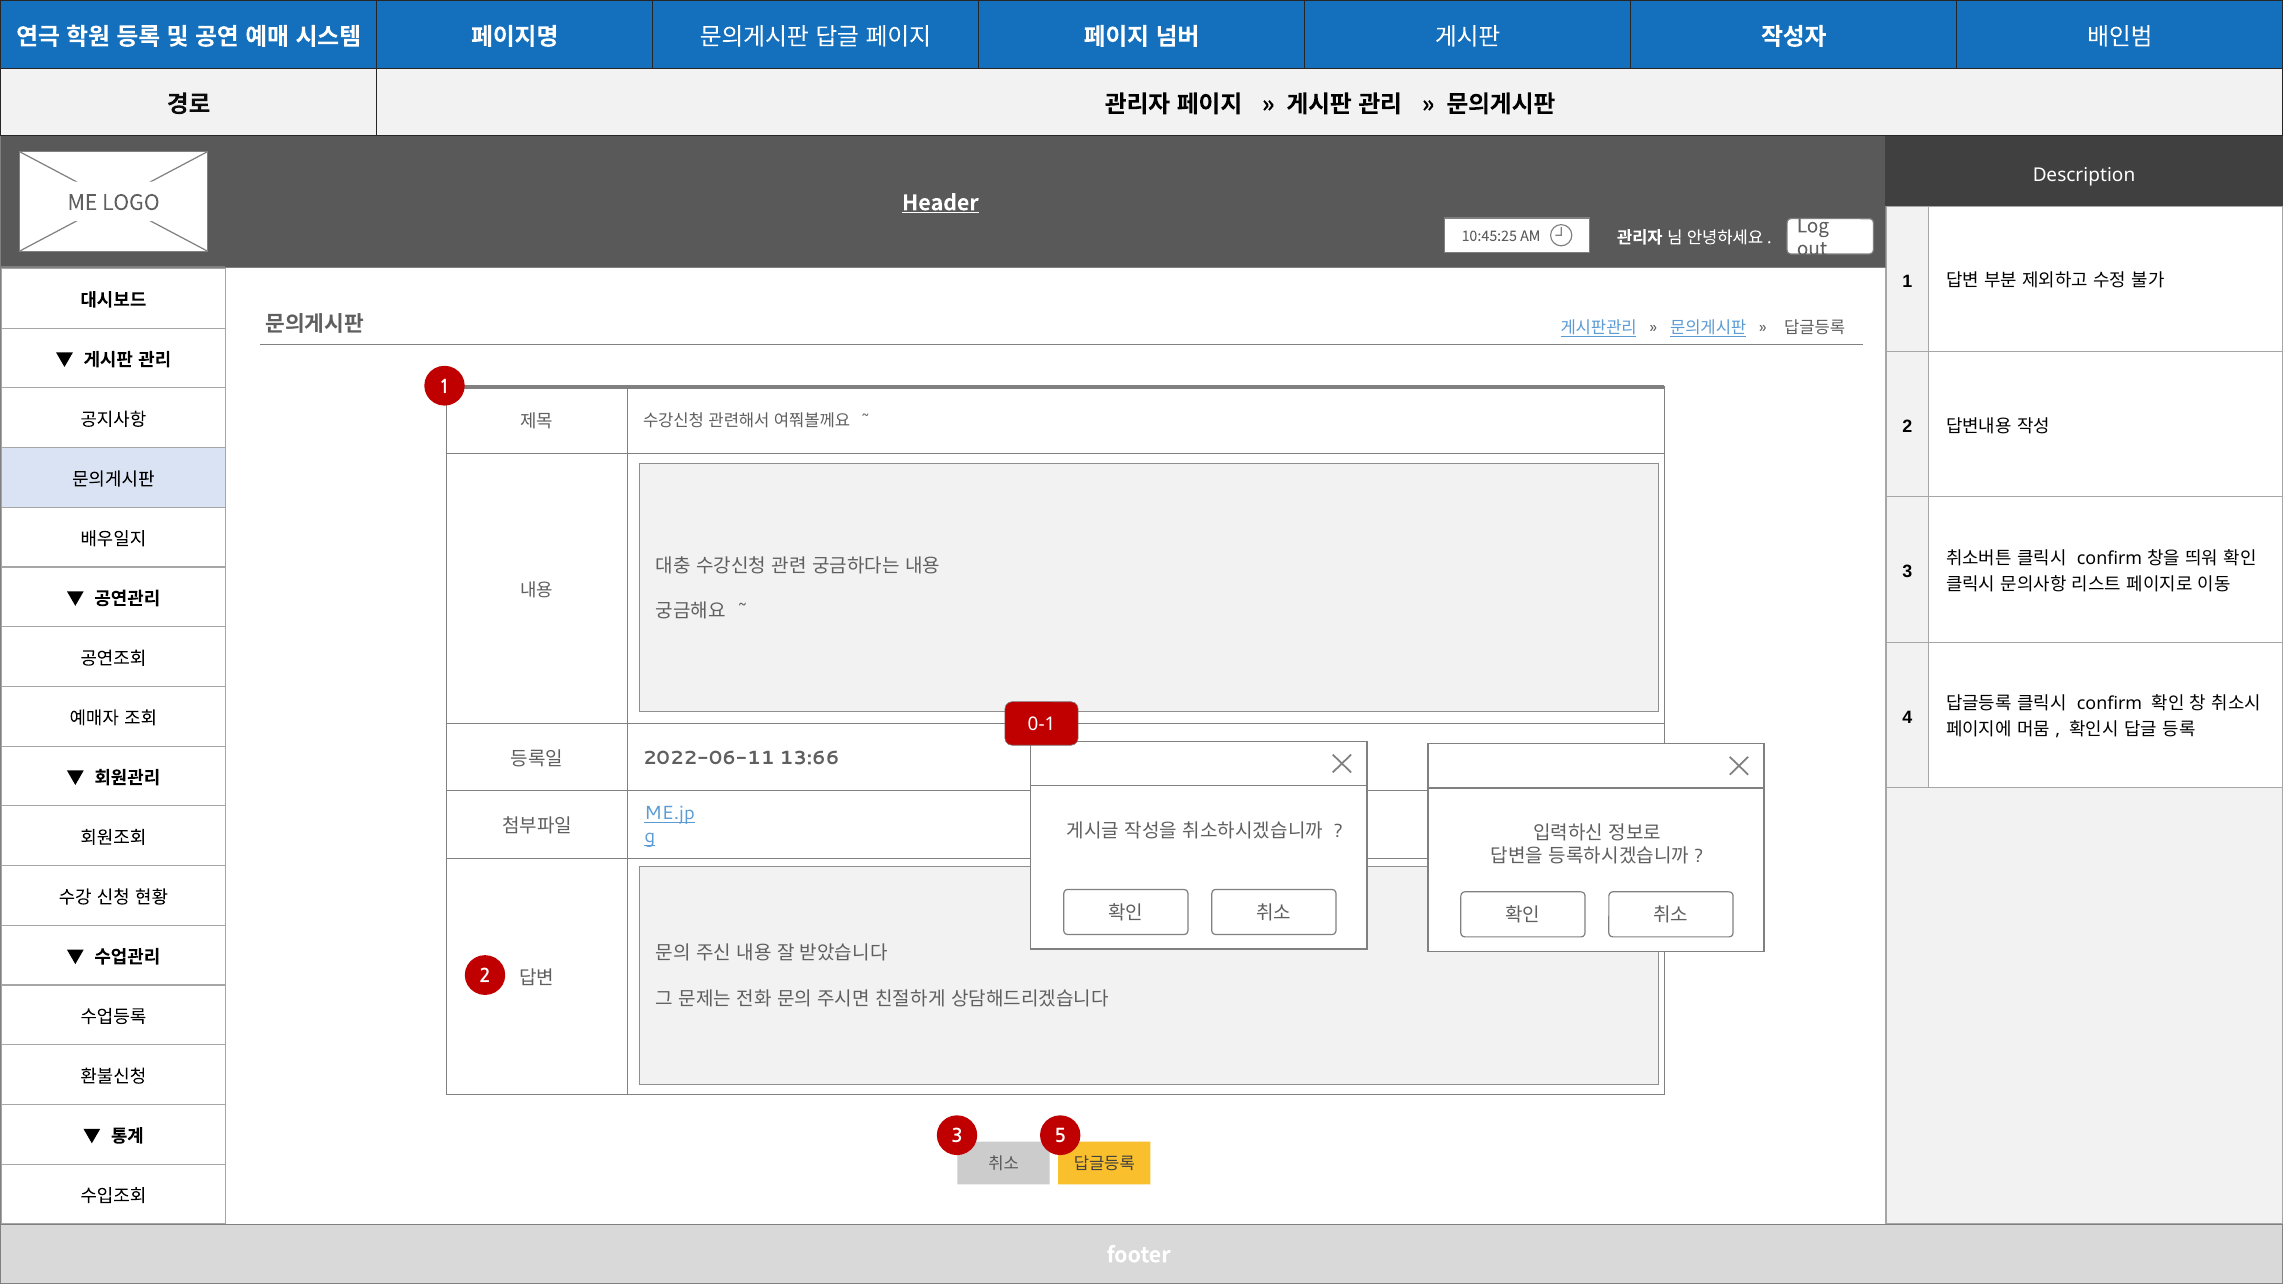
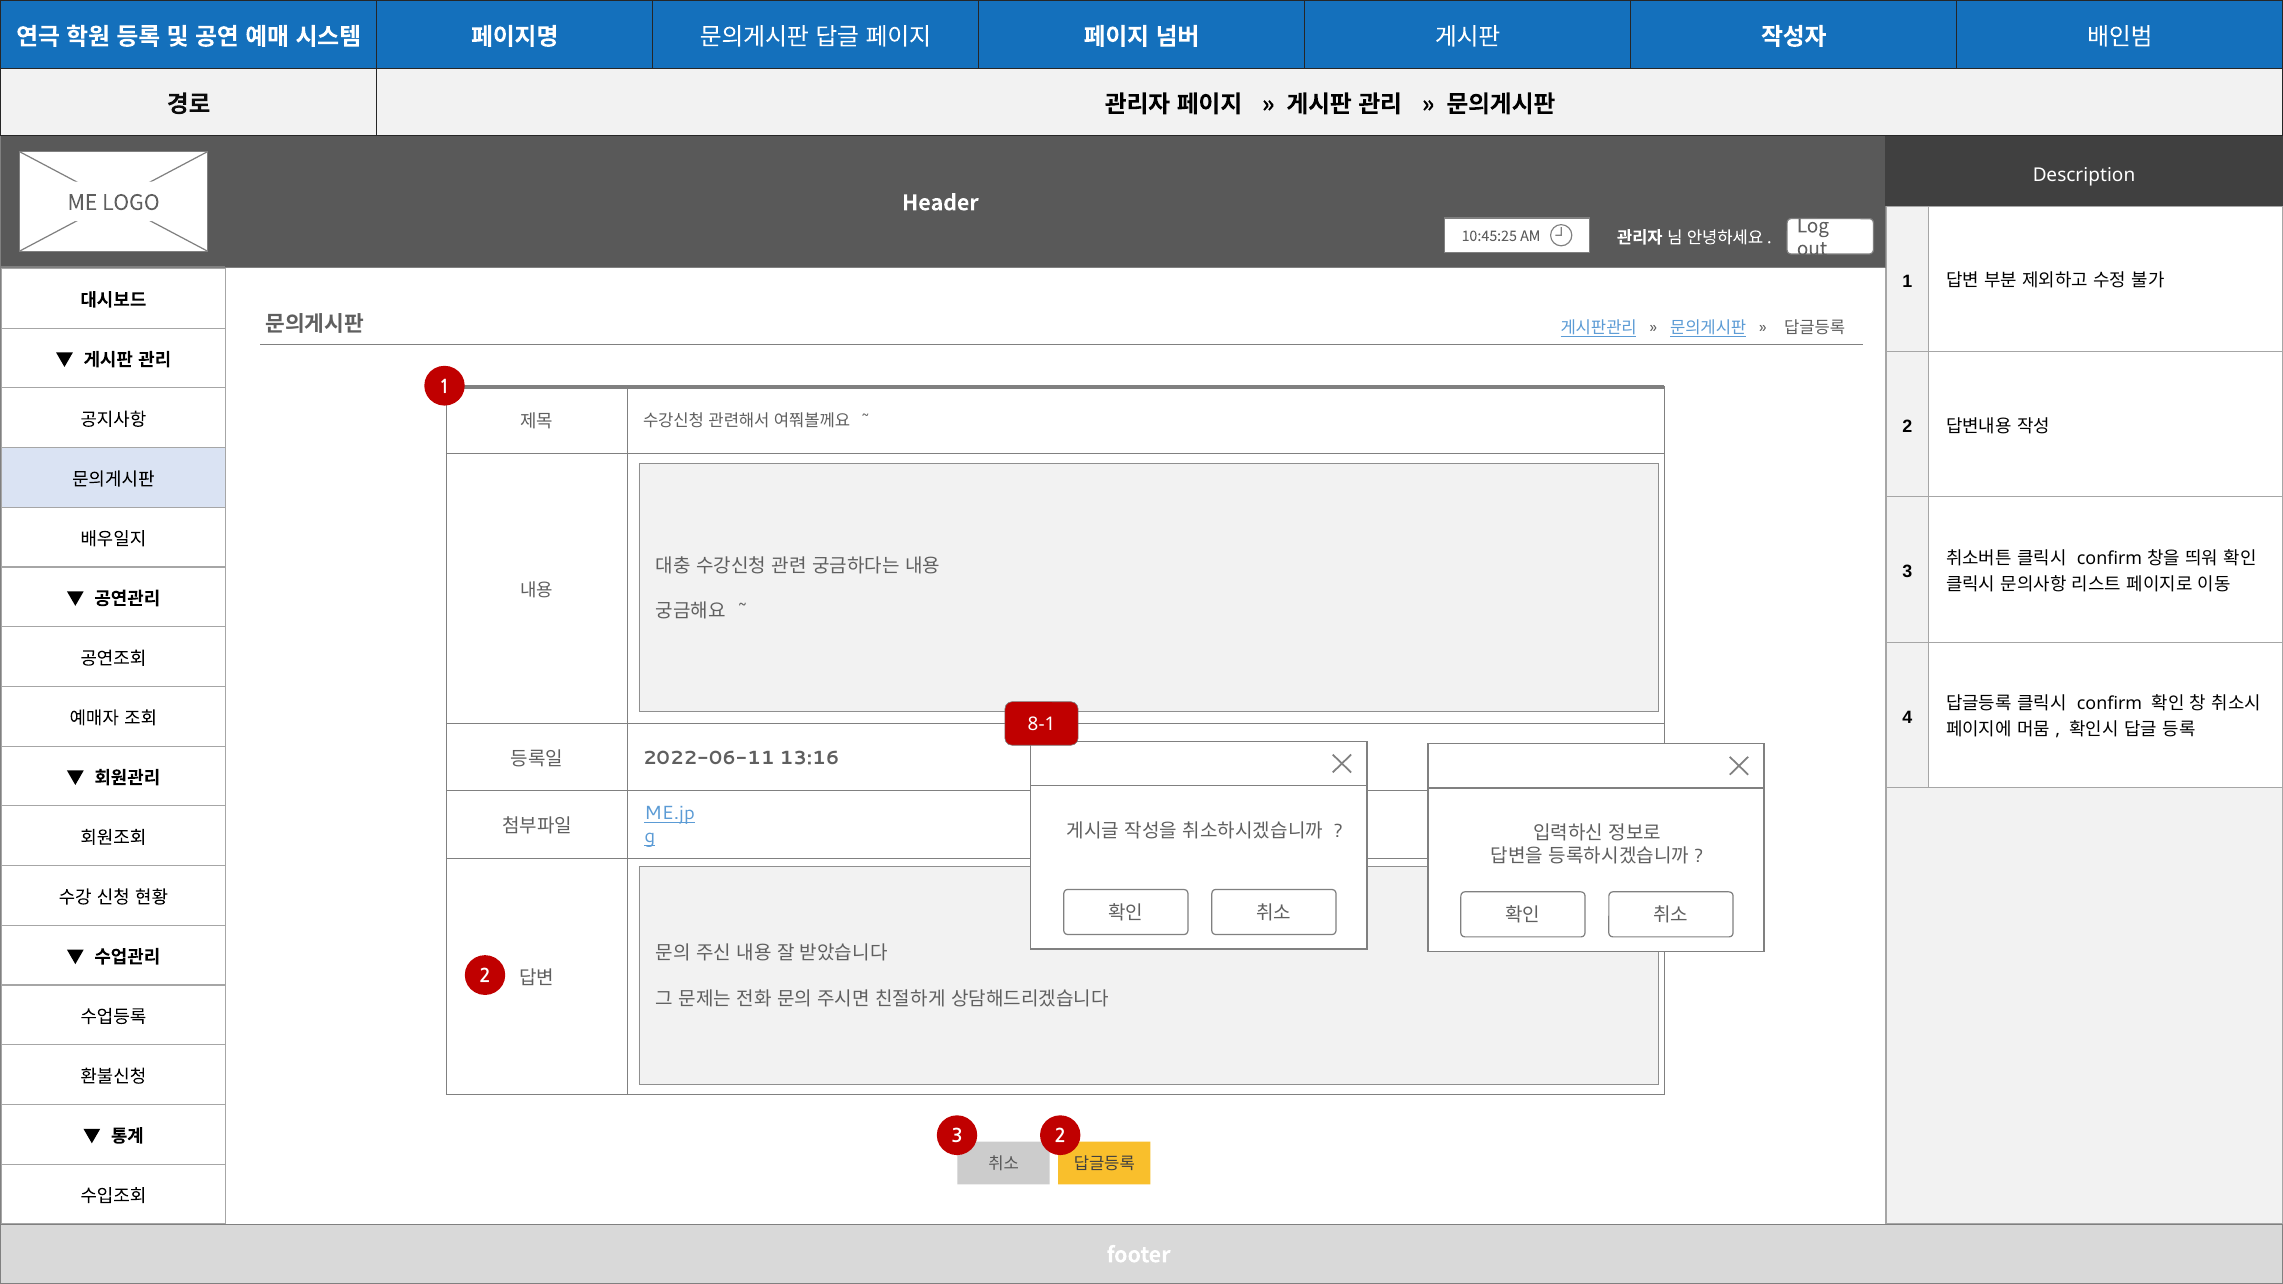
Header underline: present -> none (940, 203)
0-1: 0-1 -> 8-1 (1042, 725)
13:66: 13:66 -> 13:16 (810, 758)
3 5: 5 -> 2 (1060, 1137)
